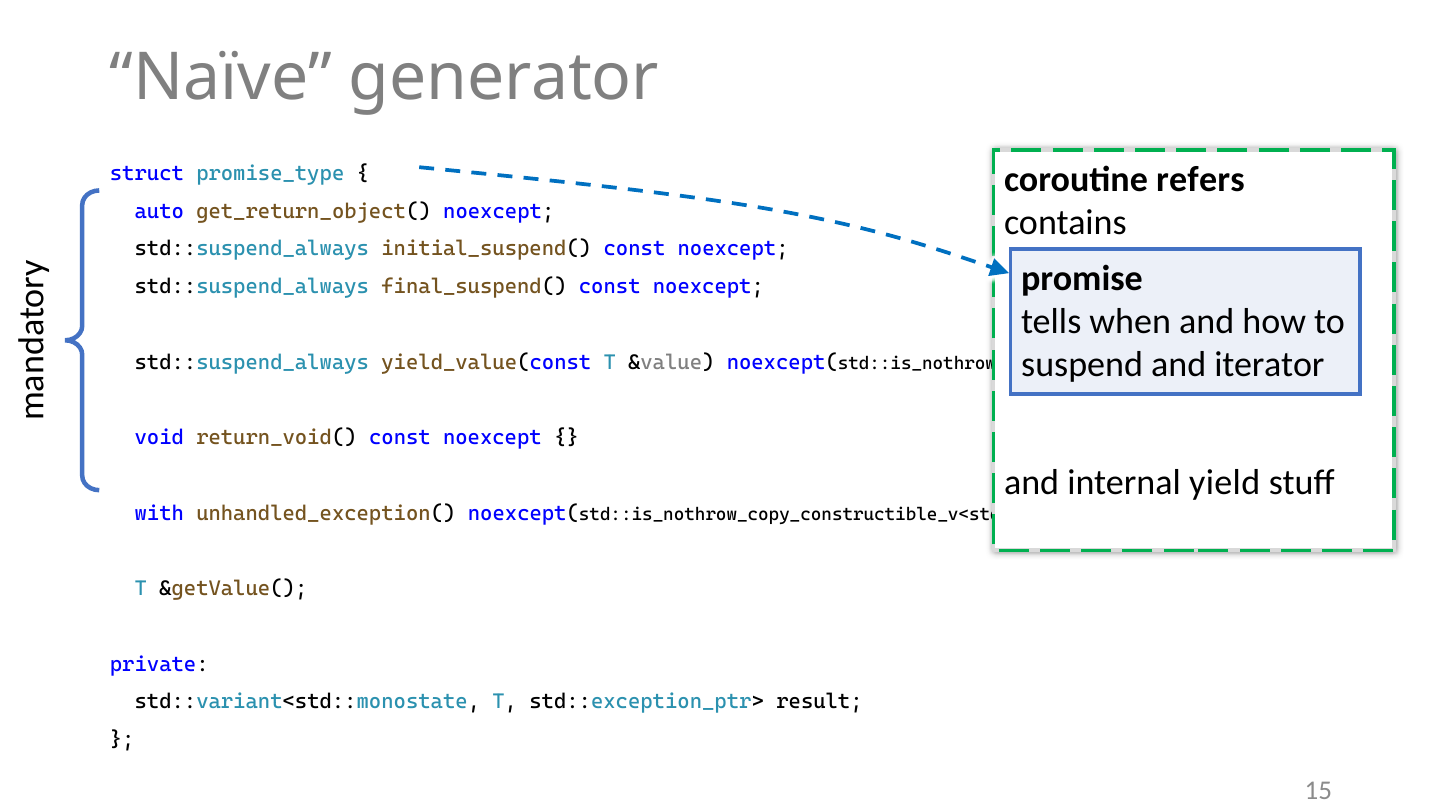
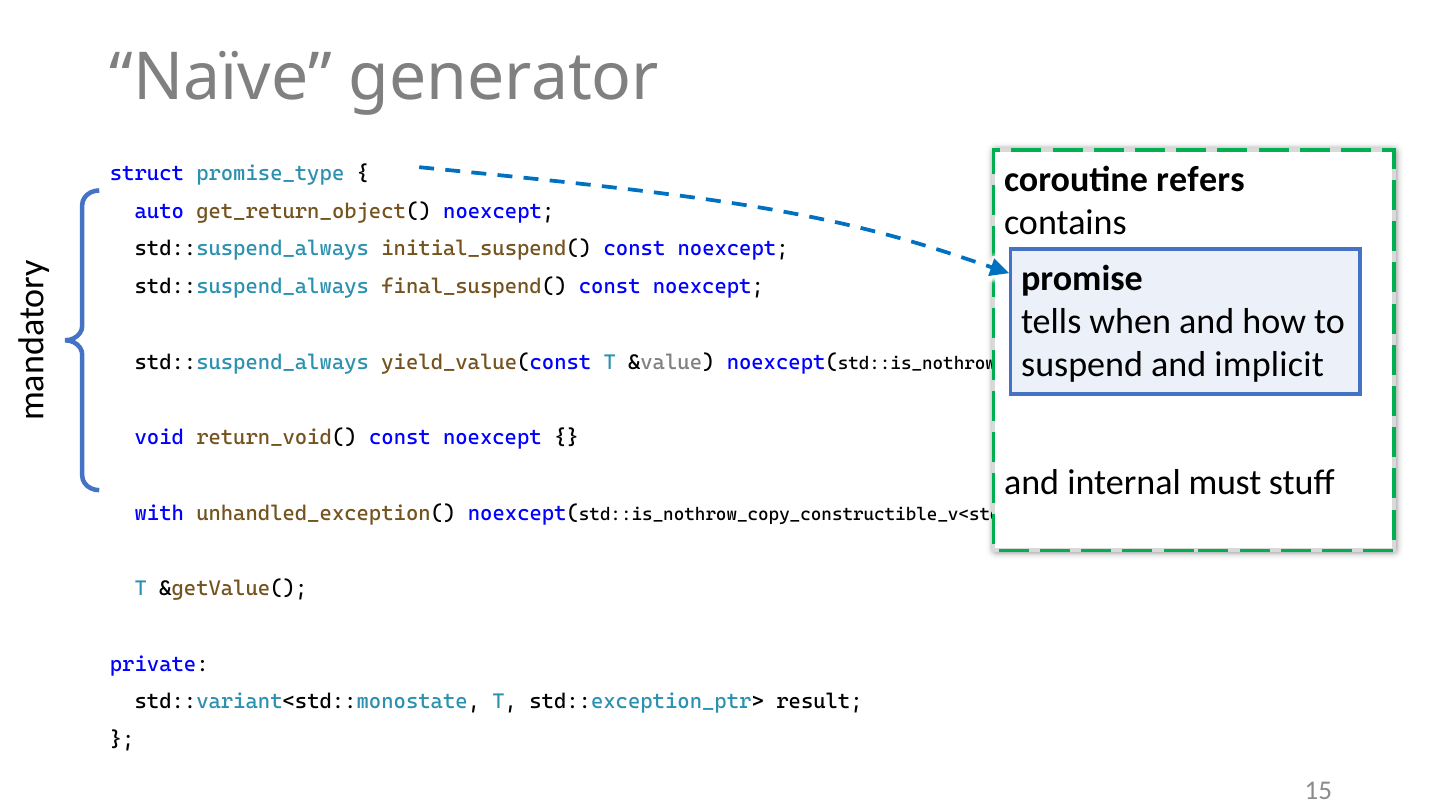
iterator: iterator -> implicit (1269, 365)
yield: yield -> must (1225, 483)
